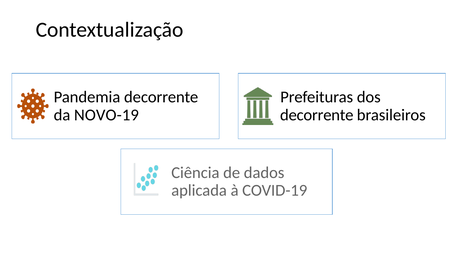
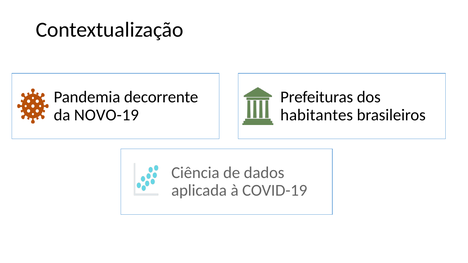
decorrente: decorrente -> habitantes (317, 115)
